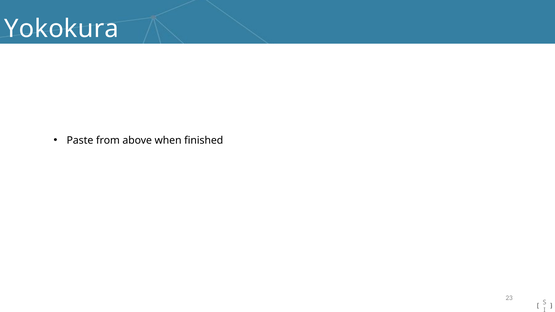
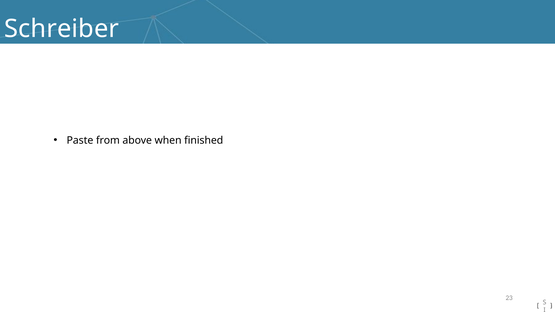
Yokokura: Yokokura -> Schreiber (62, 29)
